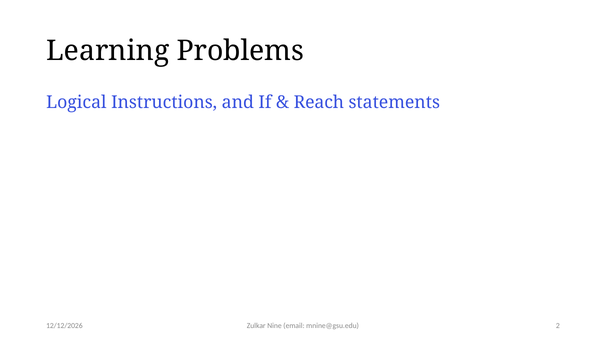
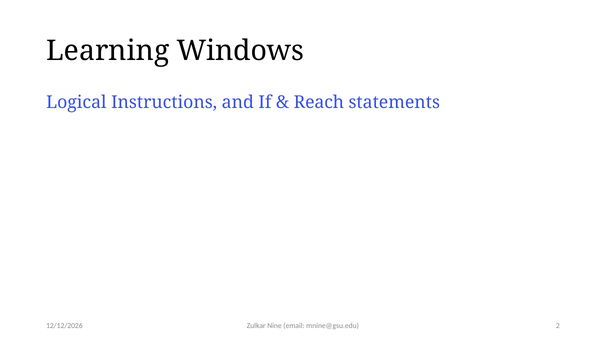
Problems: Problems -> Windows (240, 51)
